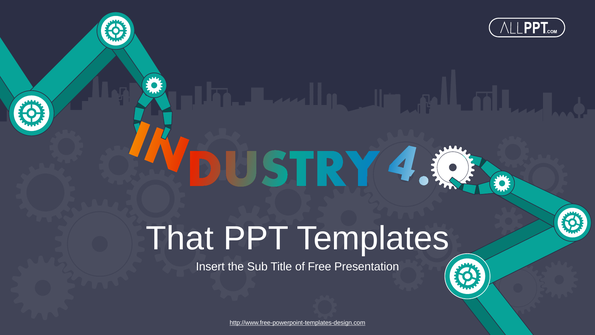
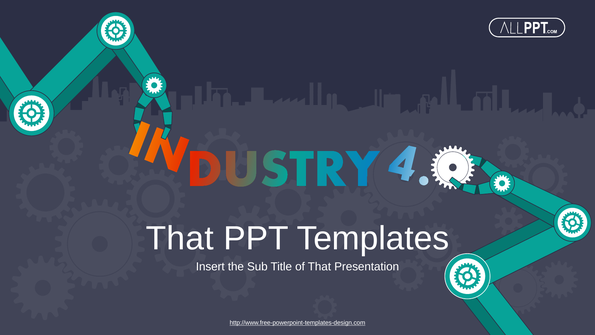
of Free: Free -> That (319, 266)
